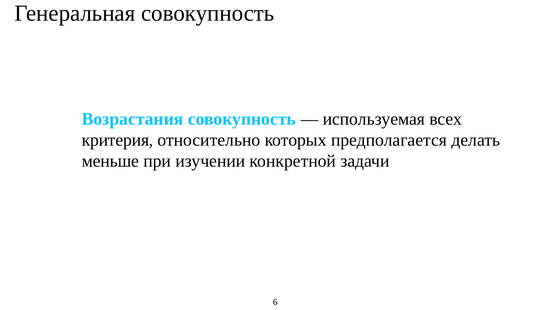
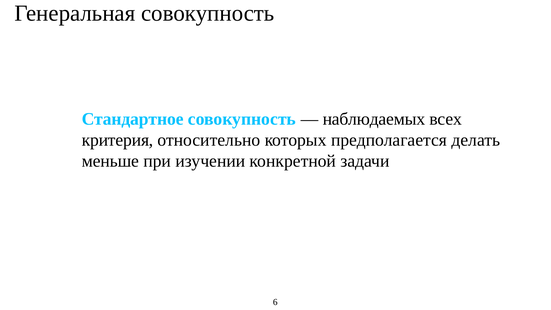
Возрастания: Возрастания -> Стандартное (133, 119)
используемая: используемая -> наблюдаемых (374, 119)
